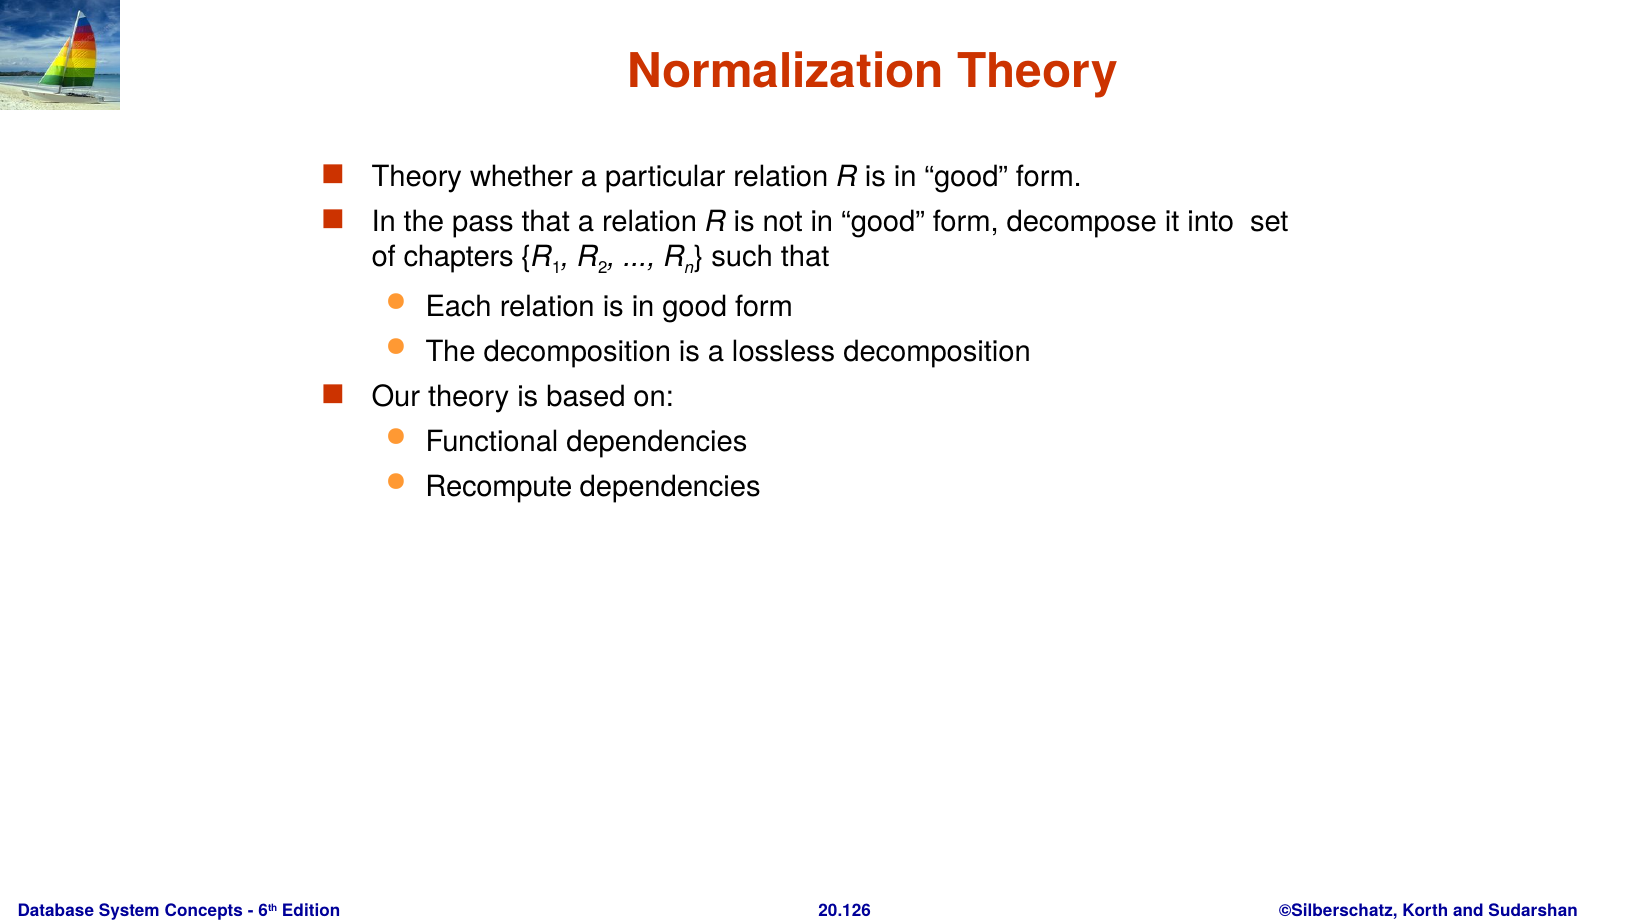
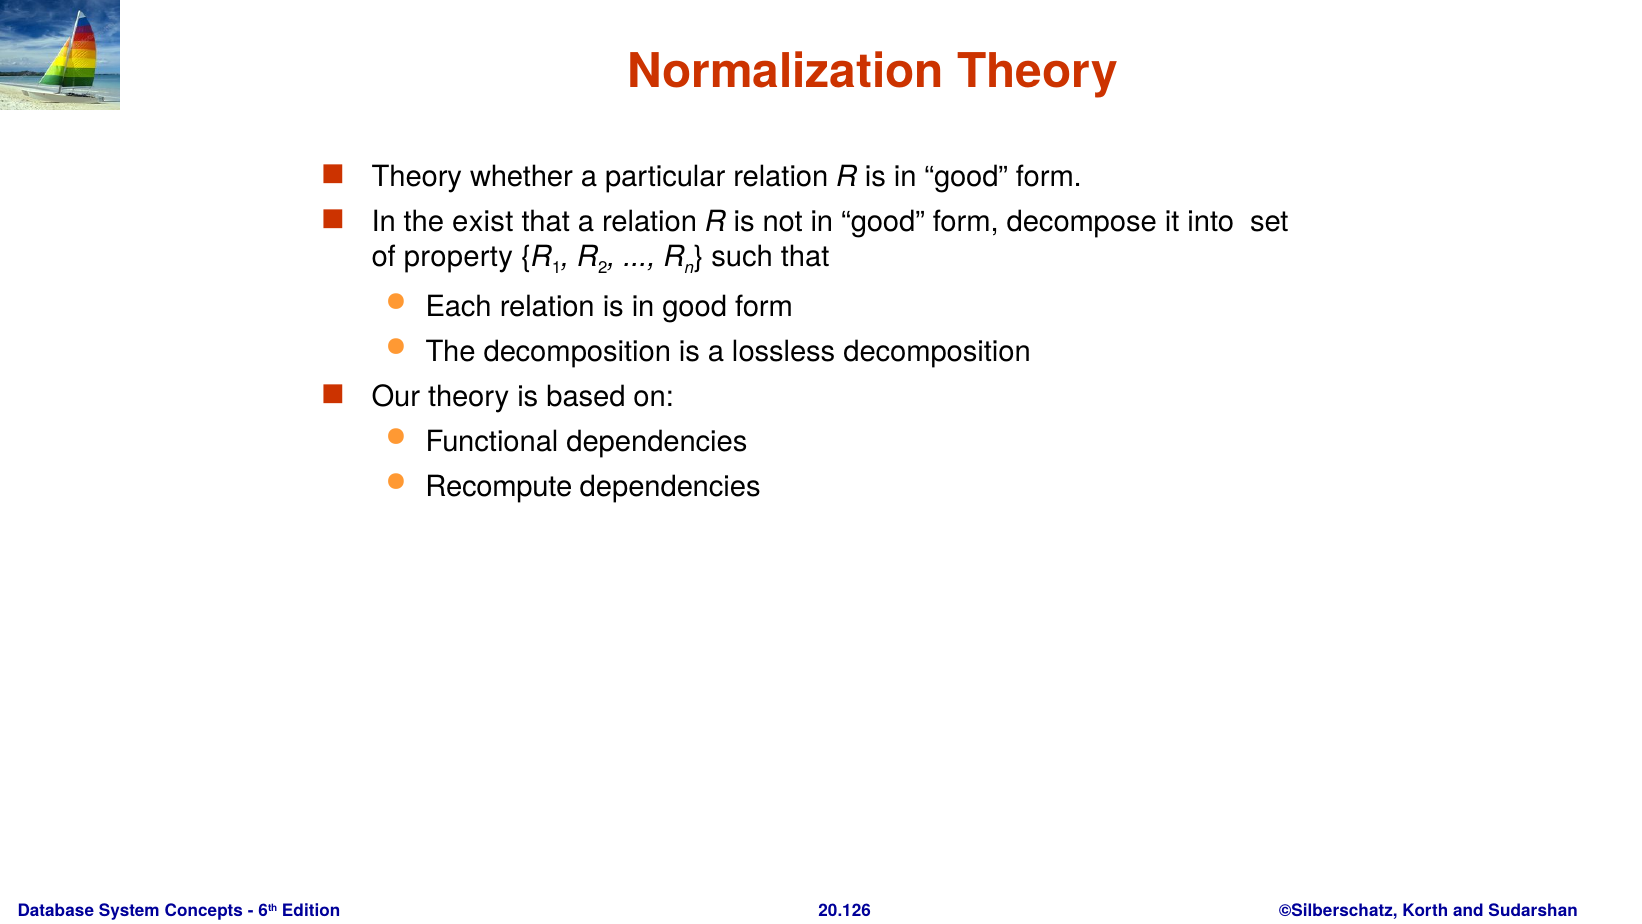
pass: pass -> exist (483, 222)
chapters: chapters -> property (458, 257)
